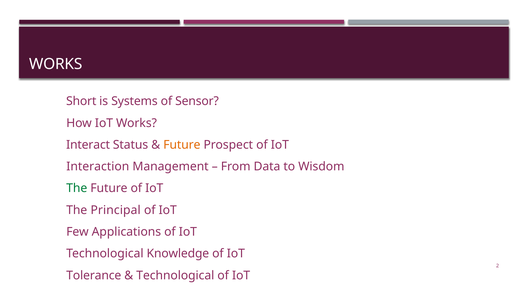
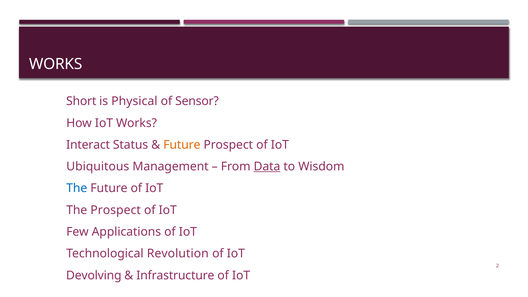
Systems: Systems -> Physical (134, 101)
Interaction: Interaction -> Ubiquitous (98, 167)
Data underline: none -> present (267, 167)
The colour: green -> blue (77, 188)
The Principal: Principal -> Prospect (116, 210)
Knowledge: Knowledge -> Revolution (178, 254)
Tolerance: Tolerance -> Devolving (94, 275)
Technological: Technological -> Infrastructure (175, 275)
